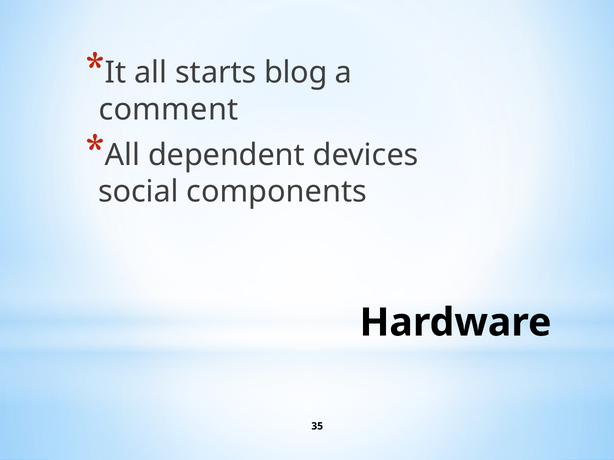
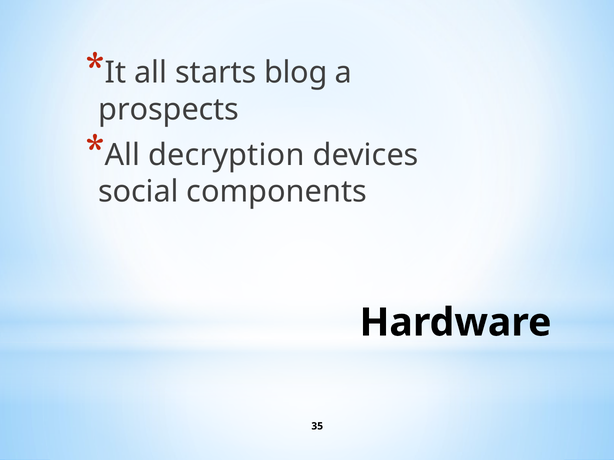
comment: comment -> prospects (169, 110)
dependent: dependent -> decryption (226, 155)
